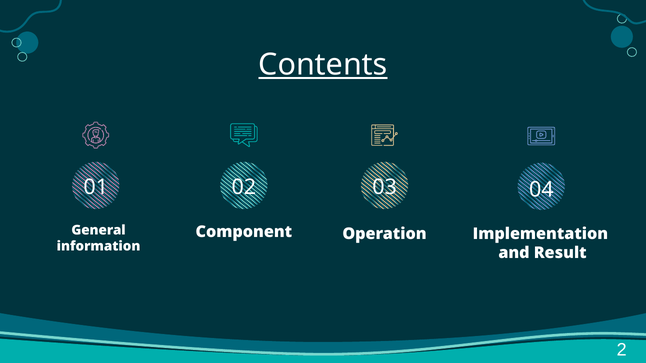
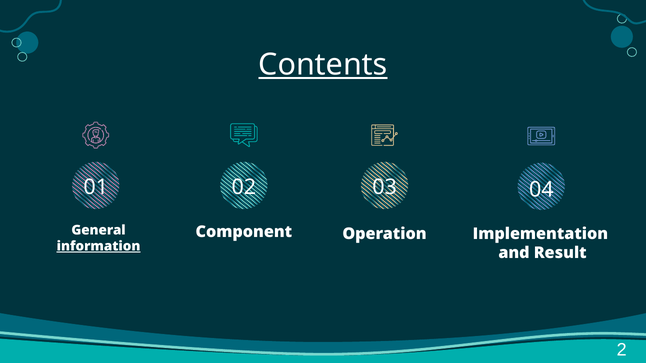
information underline: none -> present (99, 247)
